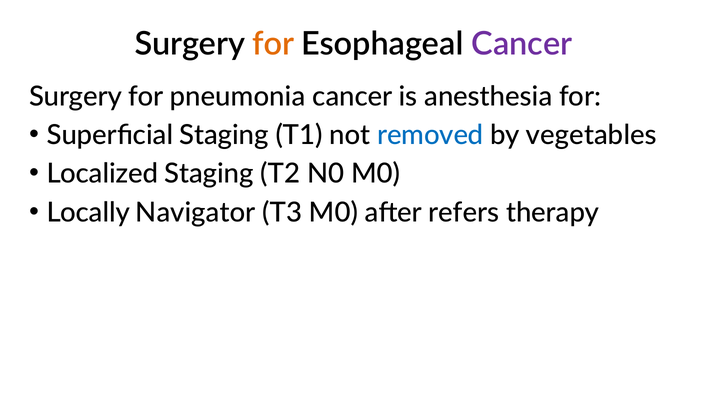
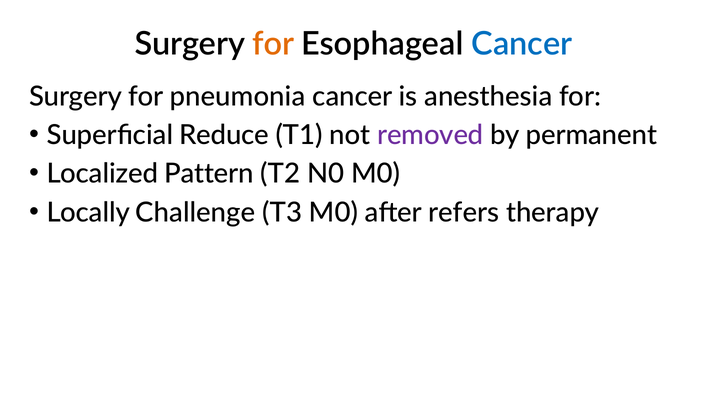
Cancer colour: purple -> blue (522, 44)
Superficial Staging: Staging -> Reduce (224, 135)
removed colour: blue -> purple (430, 135)
vegetables: vegetables -> permanent (591, 135)
Localized Staging: Staging -> Pattern (209, 174)
Navigator: Navigator -> Challenge (195, 212)
